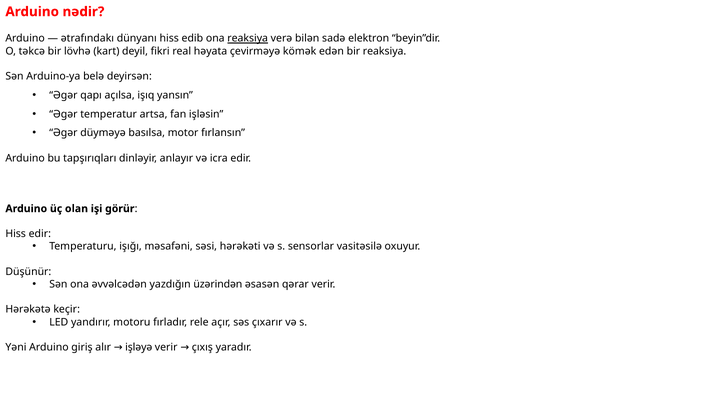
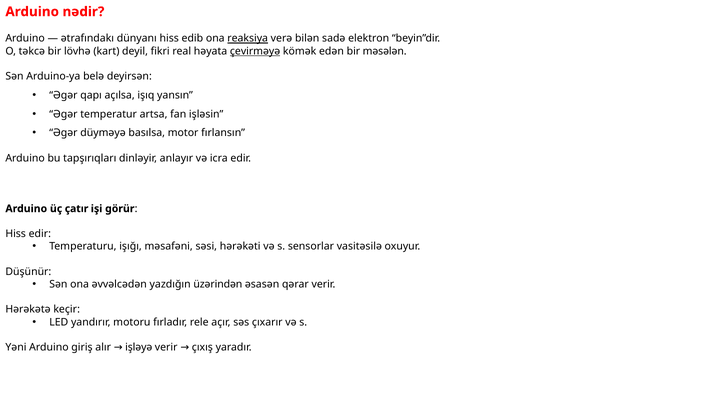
çevirməyə underline: none -> present (255, 51)
bir reaksiya: reaksiya -> məsələn (385, 51)
olan: olan -> çatır (77, 209)
